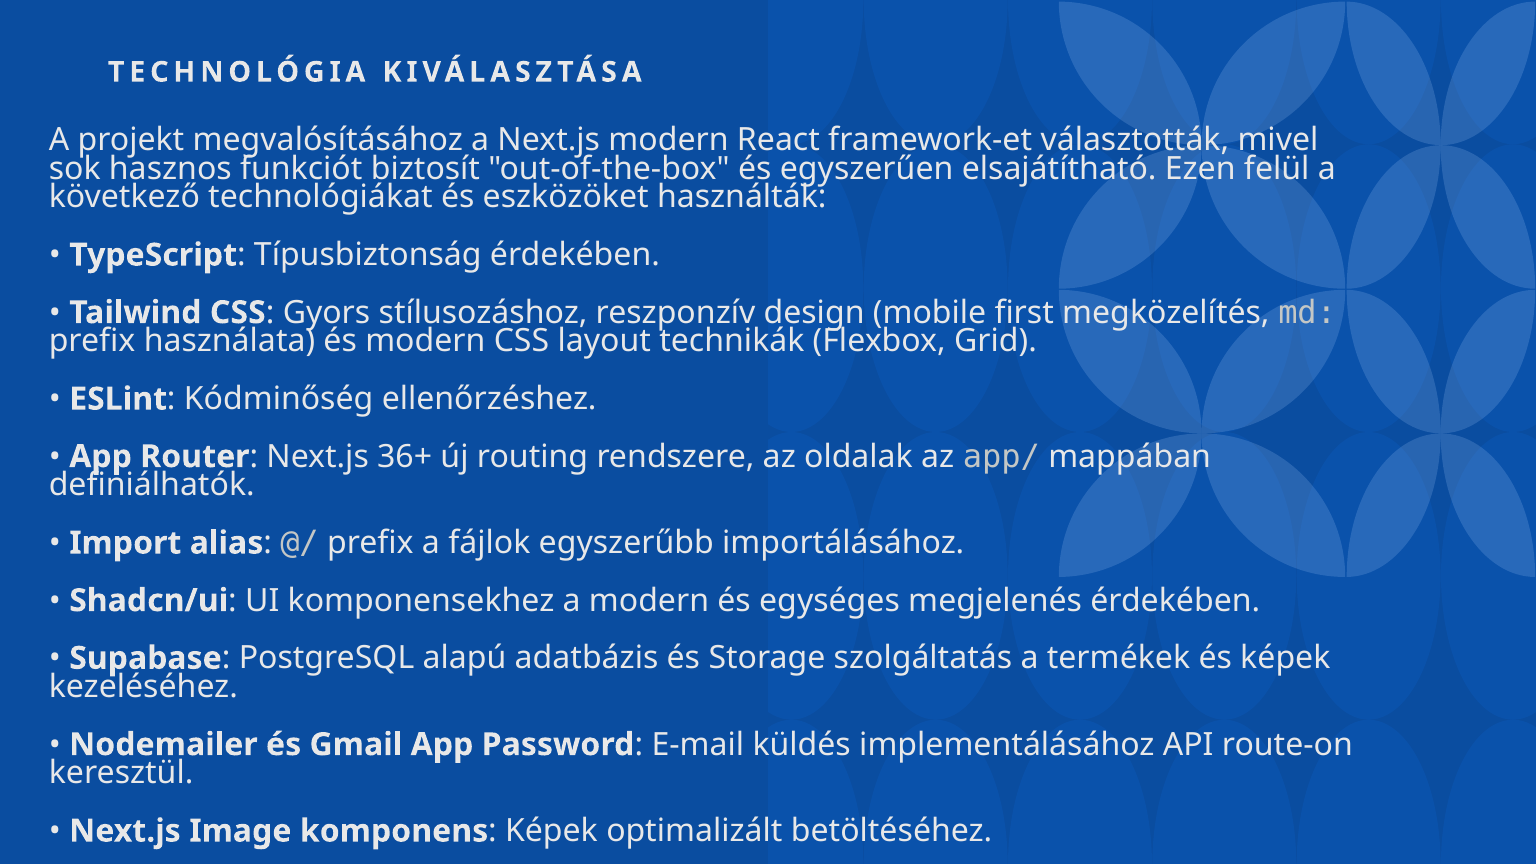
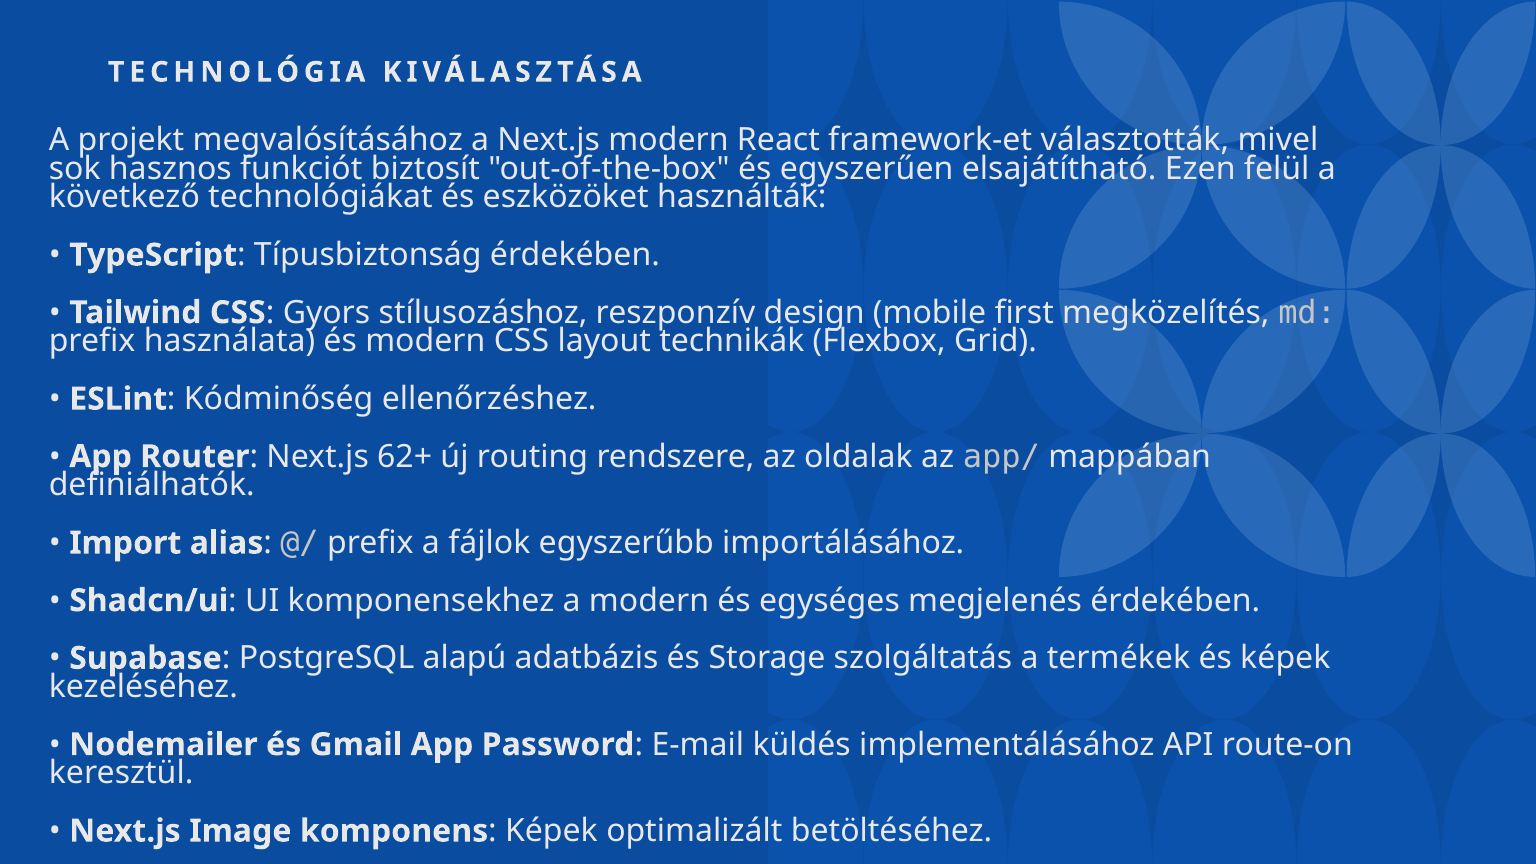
36+: 36+ -> 62+ (405, 457)
